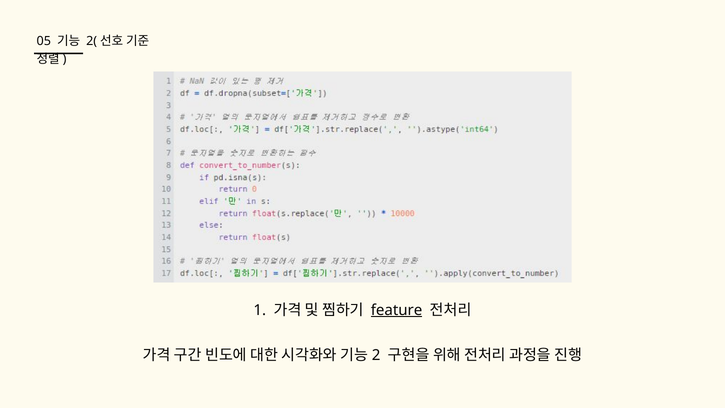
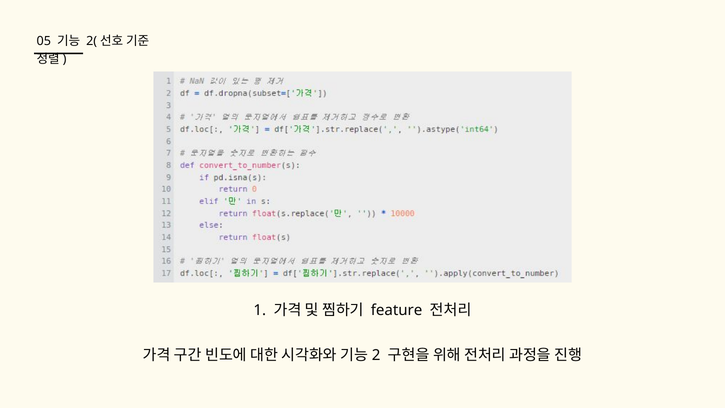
feature underline: present -> none (397, 310)
